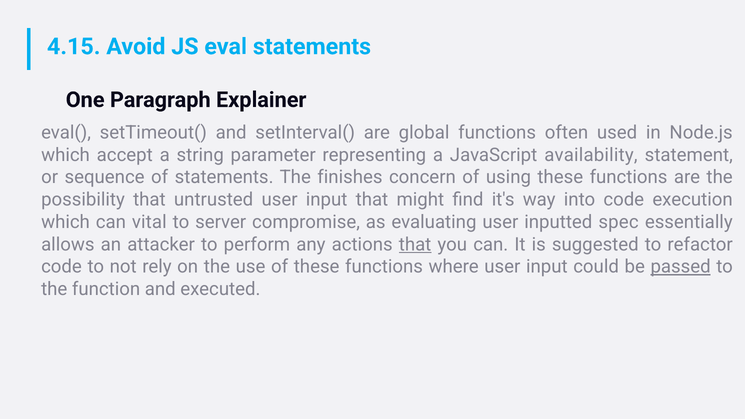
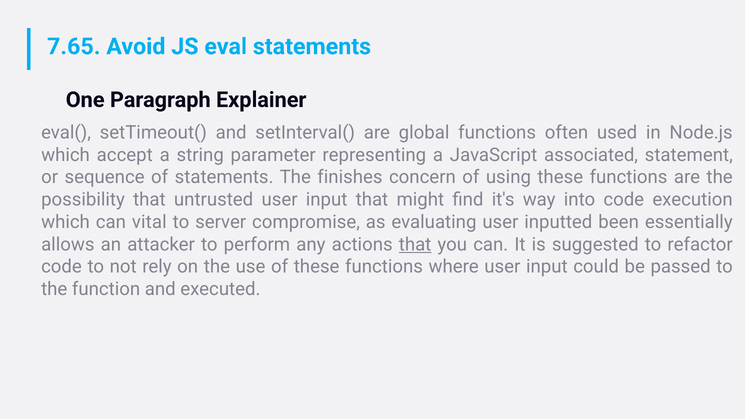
4.15: 4.15 -> 7.65 (74, 47)
availability: availability -> associated (591, 155)
spec: spec -> been (619, 222)
passed underline: present -> none (681, 267)
